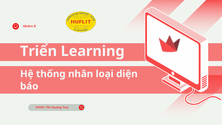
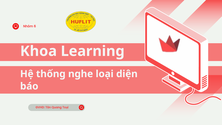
Triển: Triển -> Khoa (38, 51)
nhân: nhân -> nghe (81, 74)
